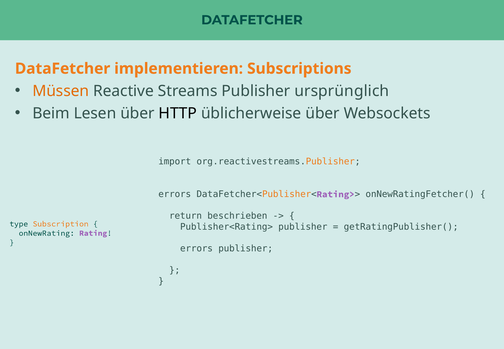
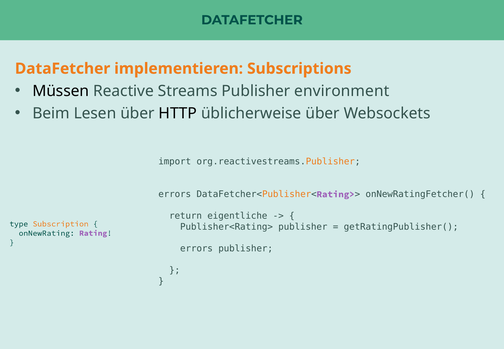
Müssen colour: orange -> black (61, 91)
ursprünglich: ursprünglich -> environment (342, 91)
beschrieben: beschrieben -> eigentliche (237, 216)
